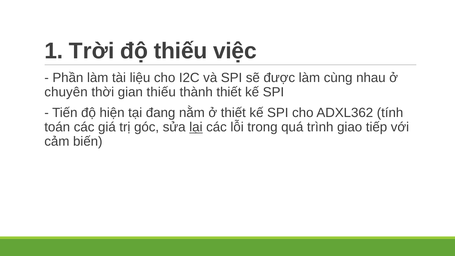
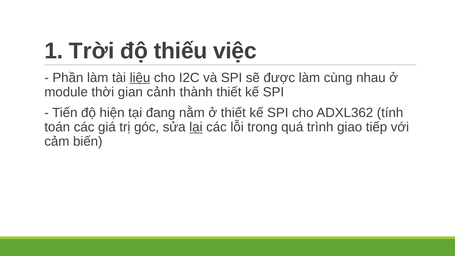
liệu underline: none -> present (140, 78)
chuyên: chuyên -> module (66, 92)
gian thiếu: thiếu -> cảnh (161, 92)
